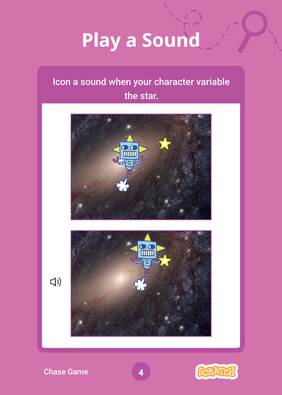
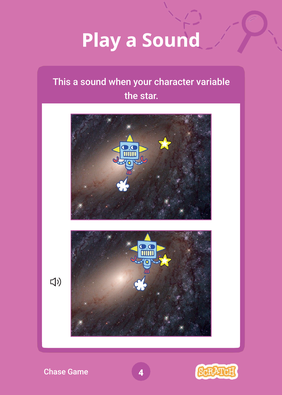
Icon: Icon -> This (62, 82)
